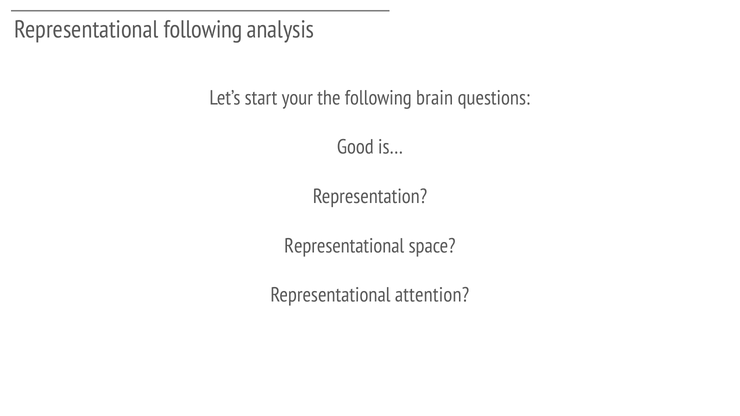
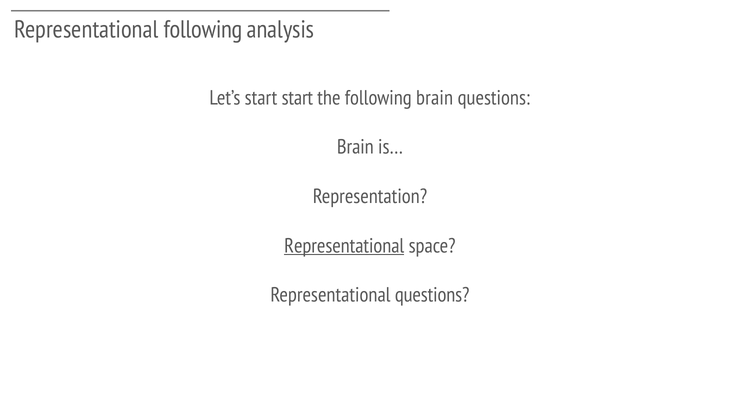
start your: your -> start (297, 98)
Good: Good -> Brain (355, 147)
Representational underline: none -> present (344, 246)
Representational attention: attention -> questions (432, 295)
